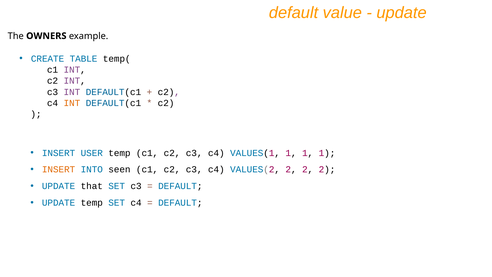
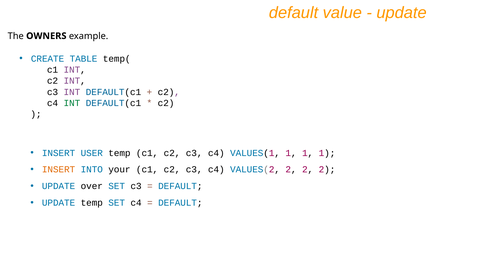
INT colour: orange -> green (72, 103)
seen: seen -> your (119, 169)
that: that -> over (92, 186)
